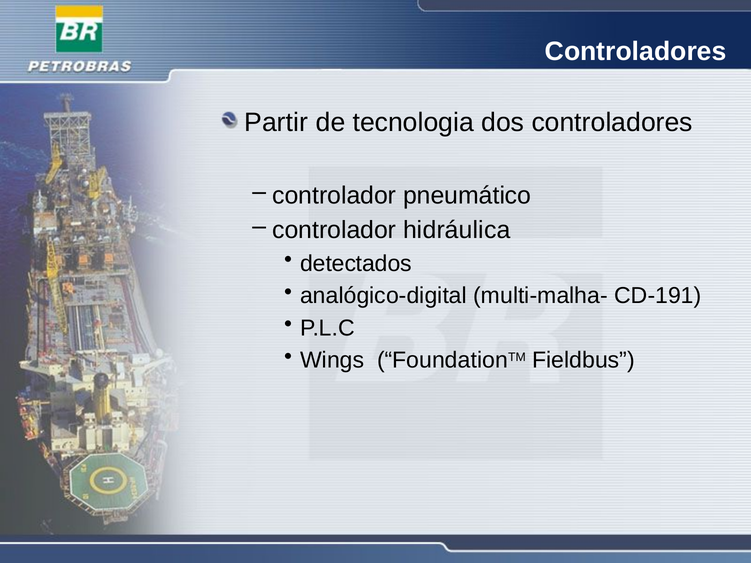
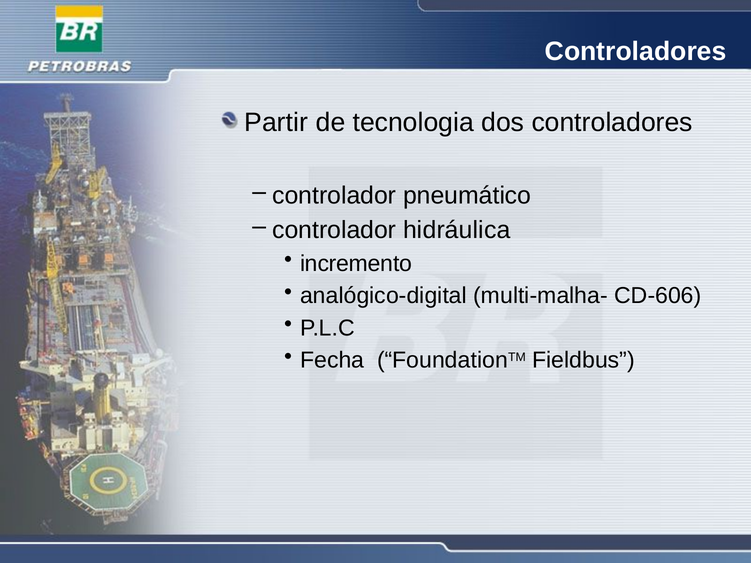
detectados: detectados -> incremento (356, 264)
CD-191: CD-191 -> CD-606 (658, 296)
Wings: Wings -> Fecha (332, 360)
